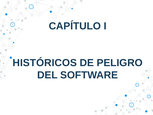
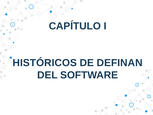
PELIGRO: PELIGRO -> DEFINAN (120, 63)
